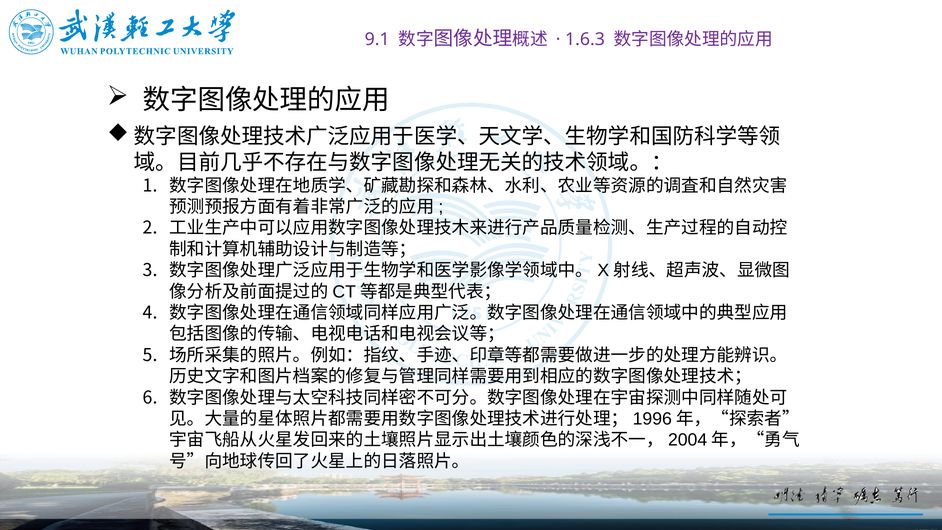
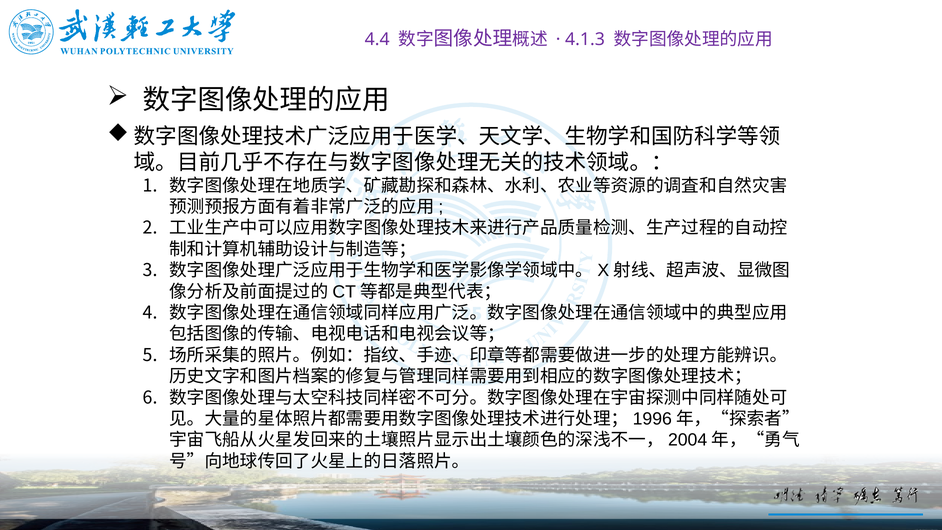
9.1: 9.1 -> 4.4 (377, 39)
1.6.3: 1.6.3 -> 4.1.3 (585, 39)
